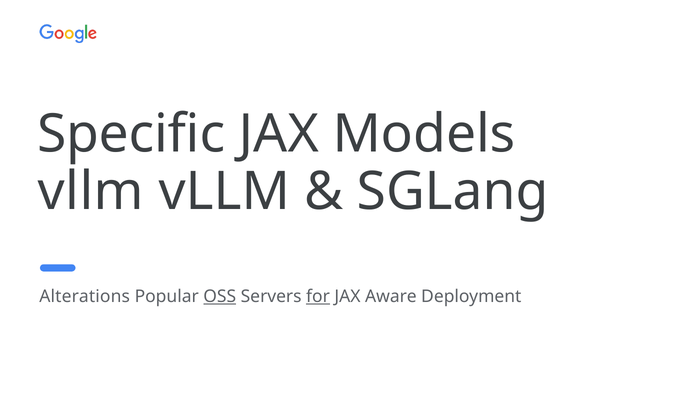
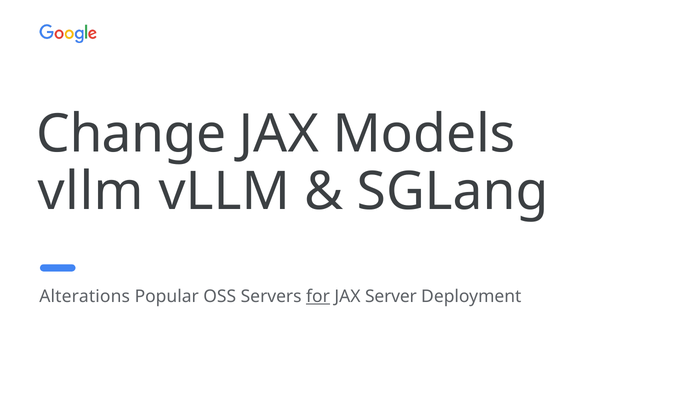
Specific: Specific -> Change (131, 134)
OSS underline: present -> none (220, 297)
Aware: Aware -> Server (391, 297)
